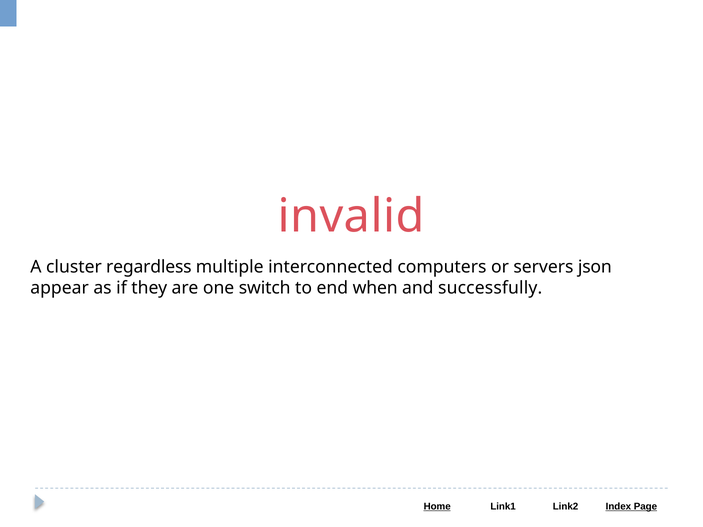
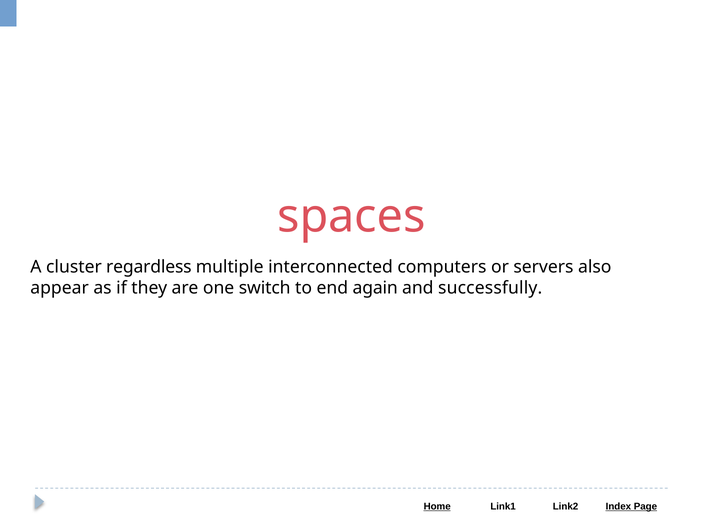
invalid: invalid -> spaces (351, 216)
json: json -> also (595, 267)
when: when -> again (375, 288)
